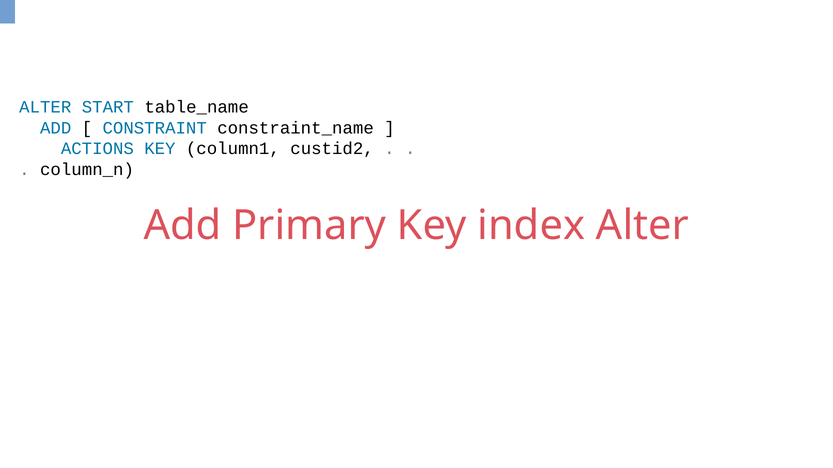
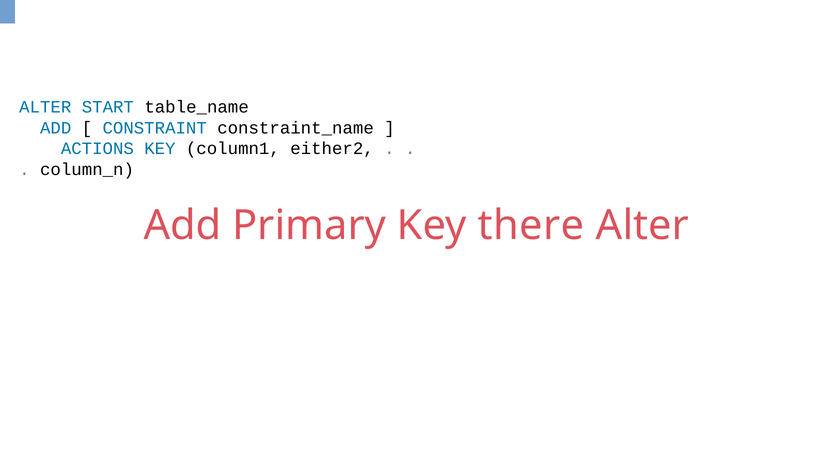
custid2: custid2 -> either2 (332, 149)
index: index -> there (531, 226)
